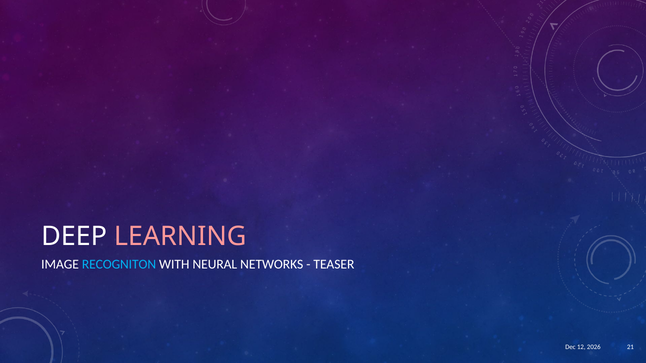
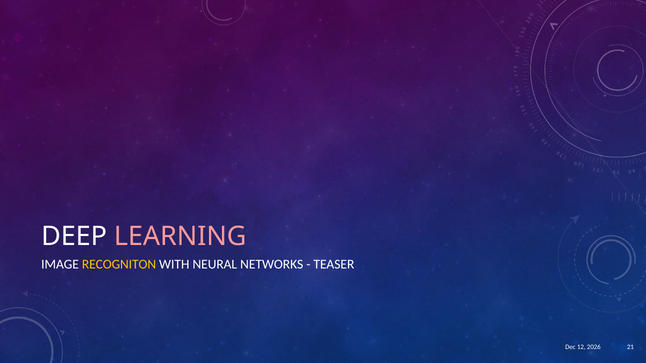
RECOGNITON colour: light blue -> yellow (119, 265)
